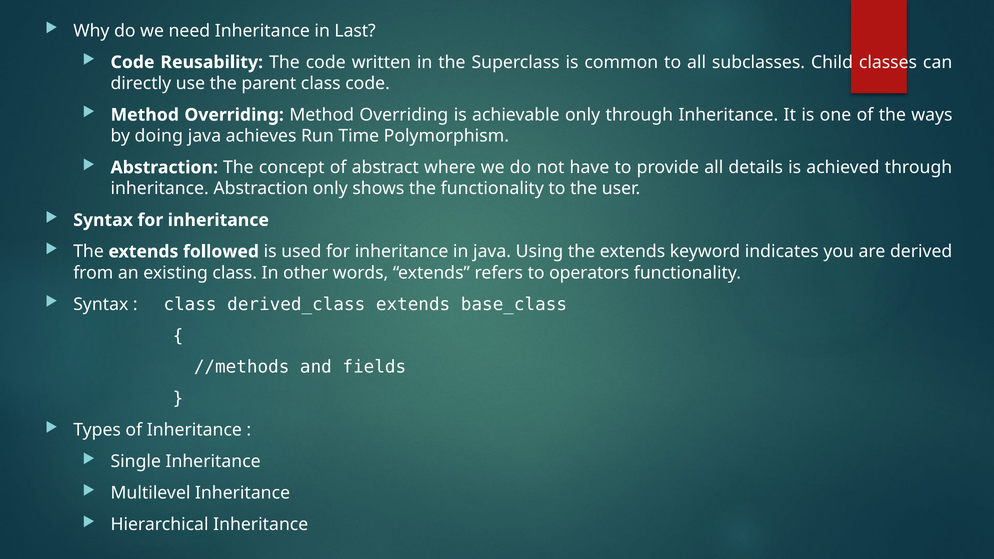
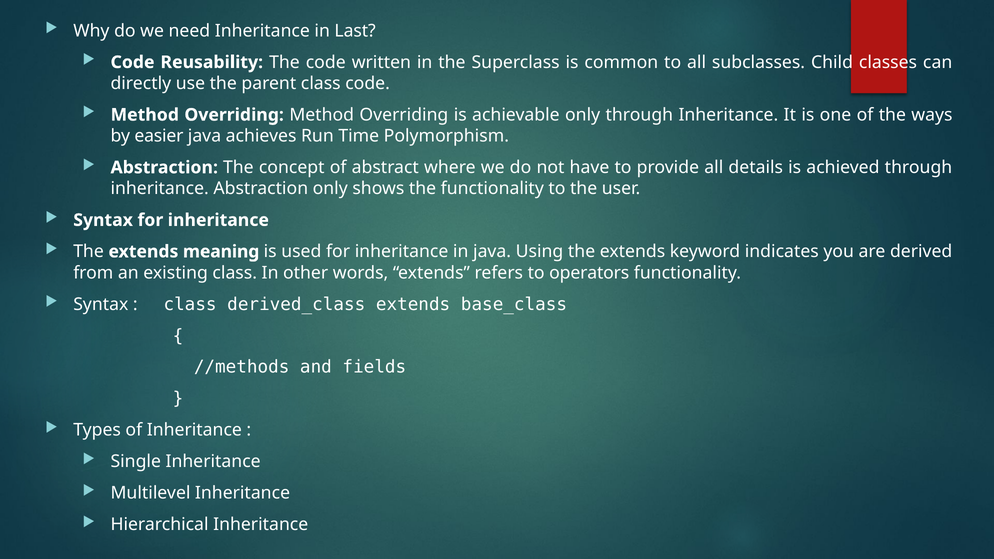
doing: doing -> easier (159, 136)
followed: followed -> meaning (221, 252)
